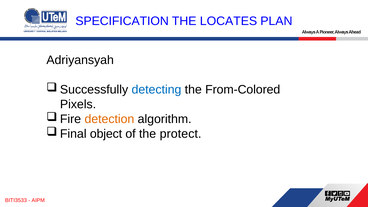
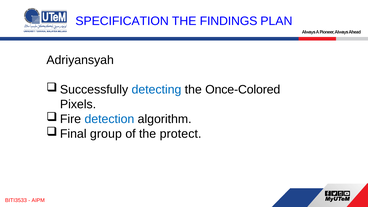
LOCATES: LOCATES -> FINDINGS (229, 21)
From-Colored: From-Colored -> Once-Colored (243, 90)
detection colour: orange -> blue (109, 119)
object: object -> group (106, 134)
